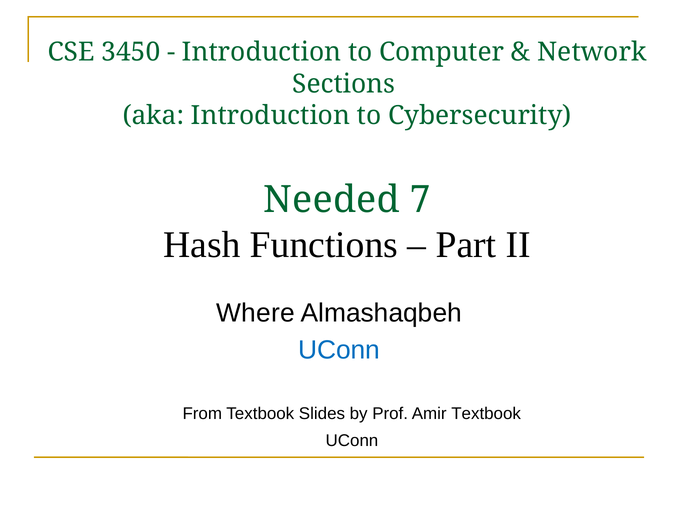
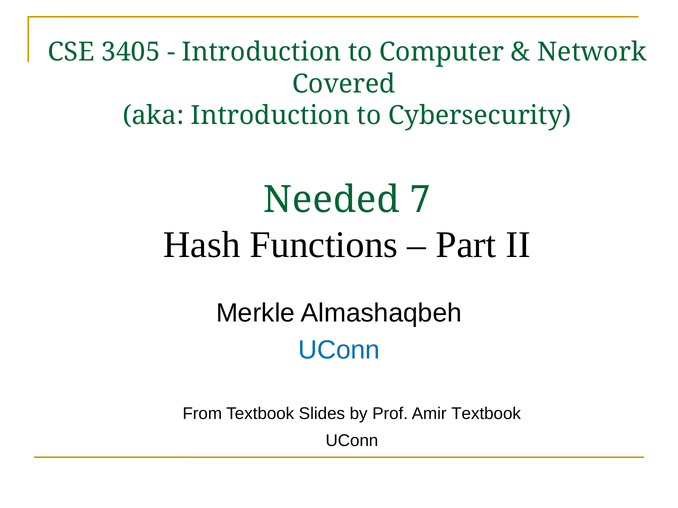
3450: 3450 -> 3405 (131, 52)
Sections: Sections -> Covered (344, 84)
Where: Where -> Merkle (256, 313)
